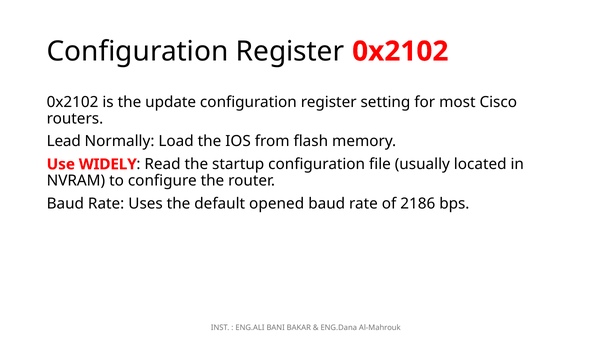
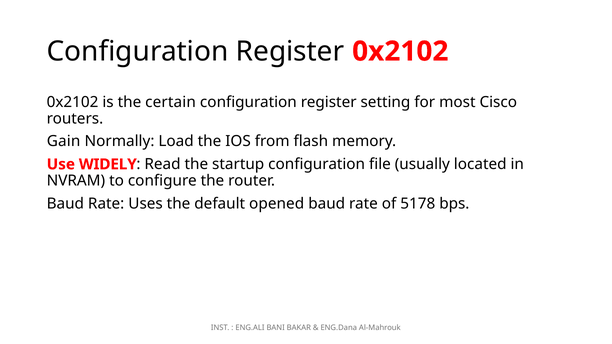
update: update -> certain (171, 102)
Lead: Lead -> Gain (64, 142)
2186: 2186 -> 5178 (418, 204)
